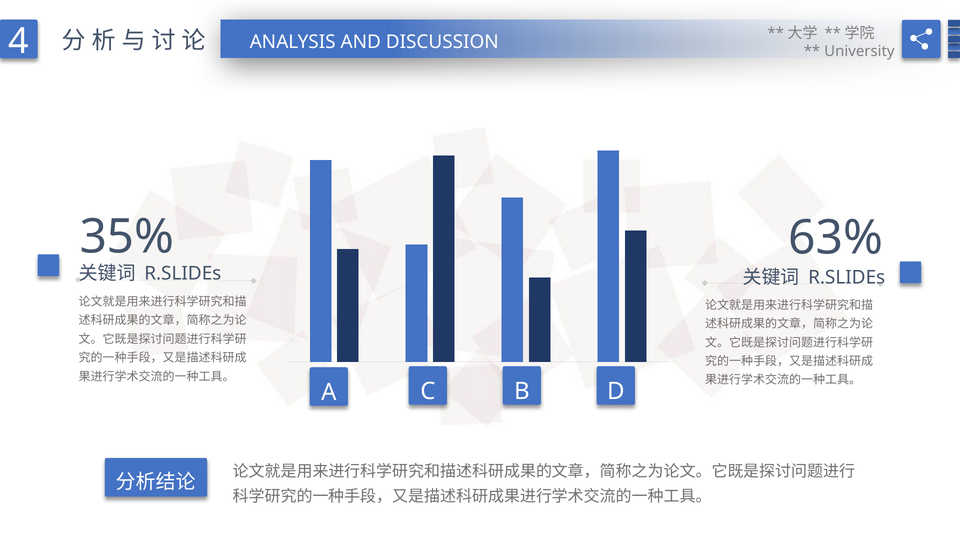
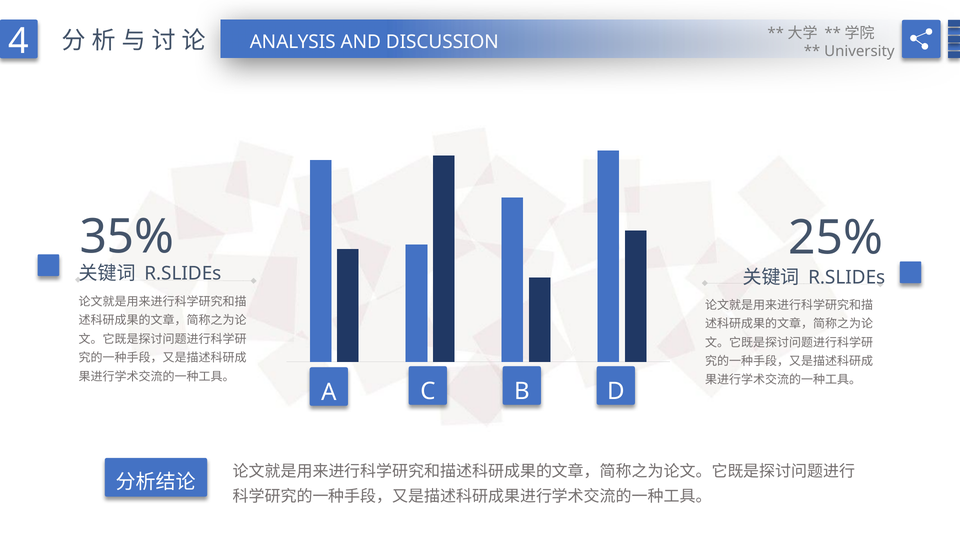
63%: 63% -> 25% (836, 238)
